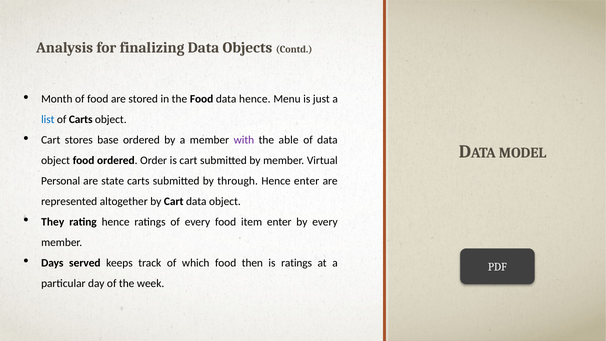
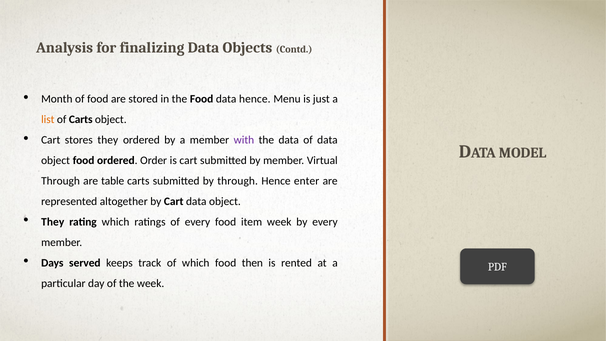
list colour: blue -> orange (48, 120)
stores base: base -> they (108, 140)
the able: able -> data (289, 140)
Personal: Personal -> Through (61, 181)
state: state -> table (113, 181)
rating hence: hence -> which (116, 222)
item enter: enter -> week (279, 222)
is ratings: ratings -> rented (297, 263)
